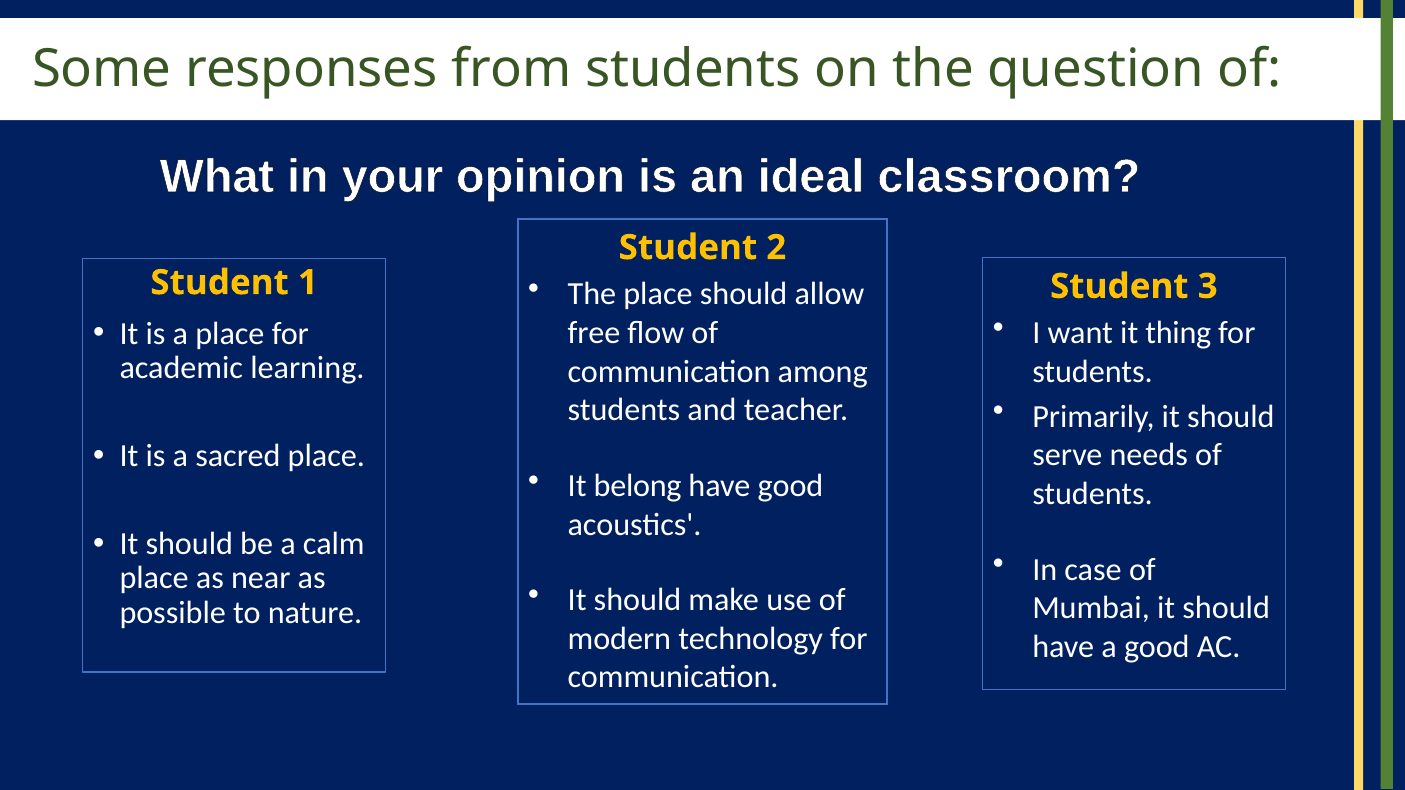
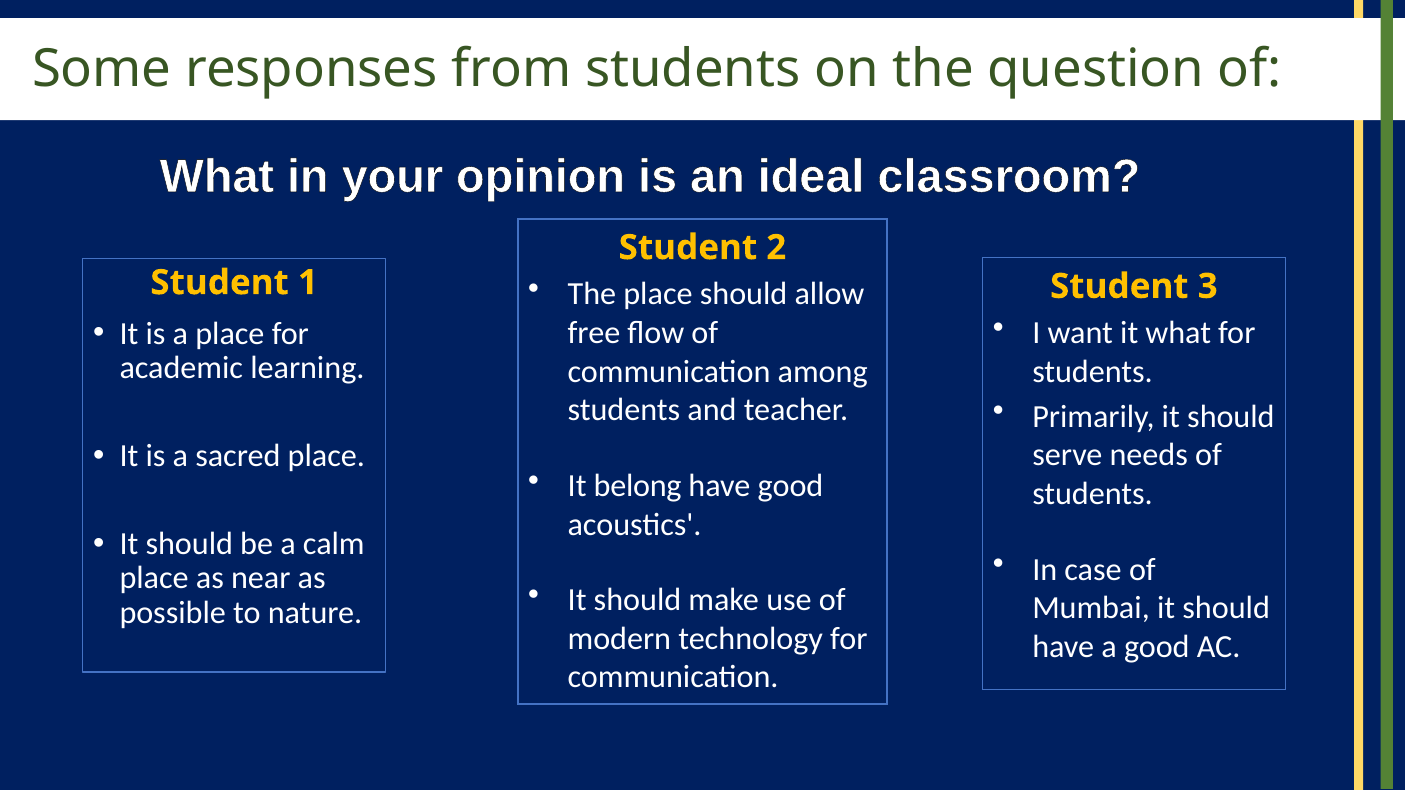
it thing: thing -> what (1178, 333)
